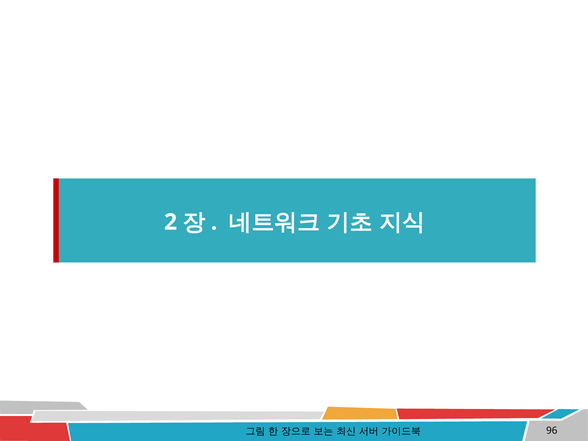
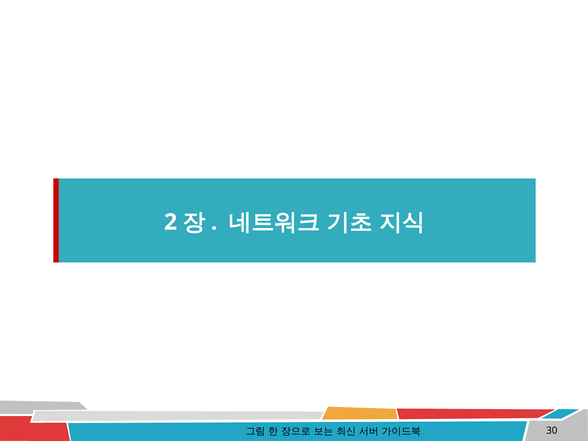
96: 96 -> 30 (552, 431)
